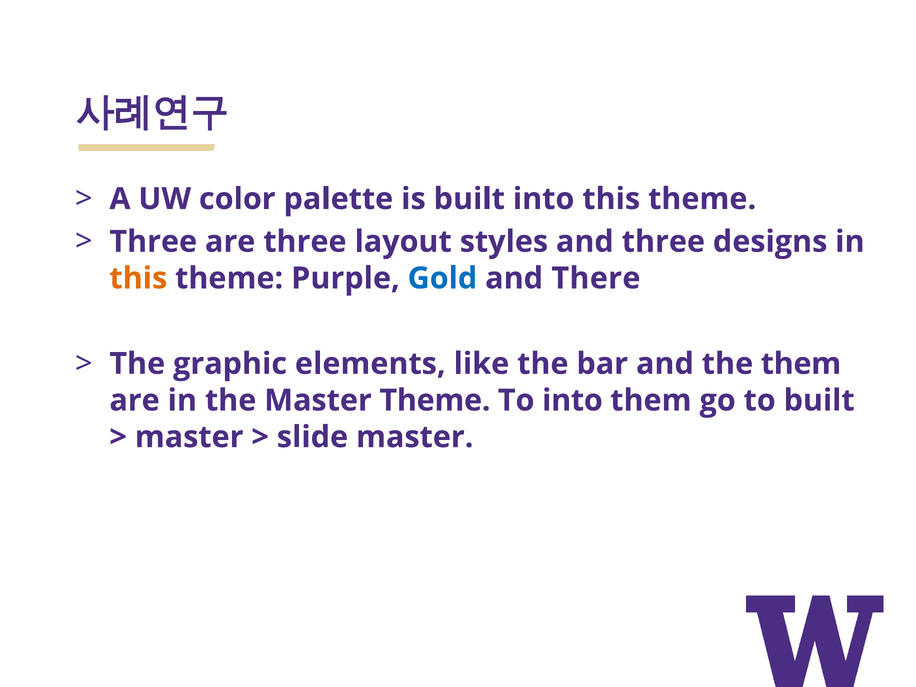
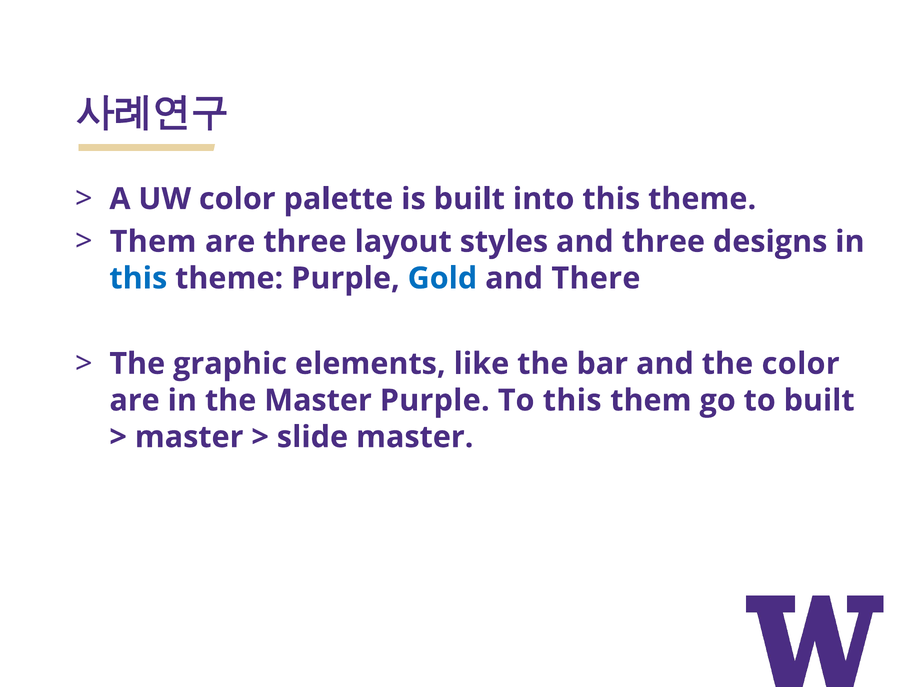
Three: Three -> Them (153, 242)
this colour: orange -> blue (138, 278)
the them: them -> color (801, 364)
Master Theme: Theme -> Purple (435, 400)
To into: into -> this (572, 400)
